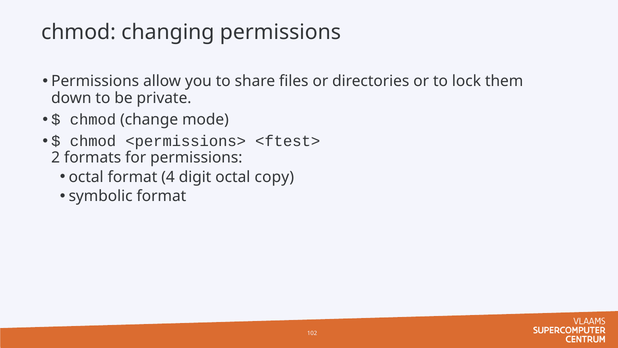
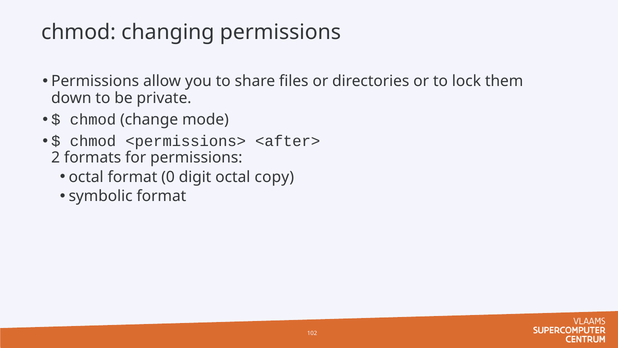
<ftest>: <ftest> -> <after> (288, 141)
4: 4 -> 0 (168, 177)
